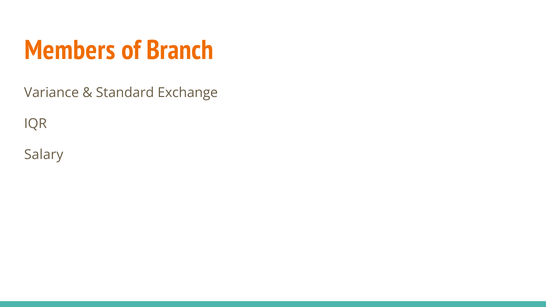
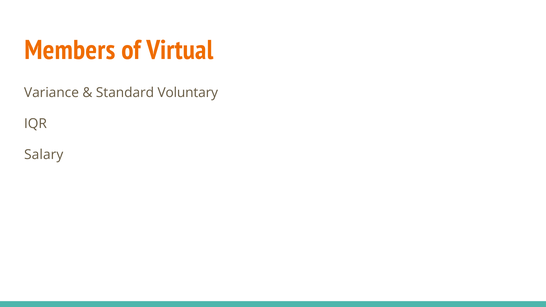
Branch: Branch -> Virtual (180, 50)
Exchange: Exchange -> Voluntary (188, 93)
